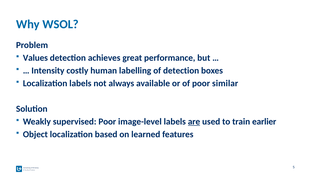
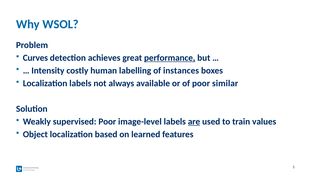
Values: Values -> Curves (35, 58)
performance underline: none -> present (170, 58)
of detection: detection -> instances (181, 71)
earlier: earlier -> values (264, 122)
